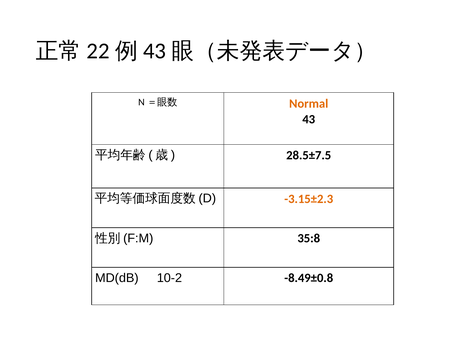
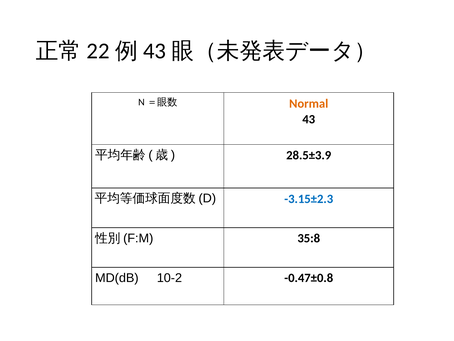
28.5±7.5: 28.5±7.5 -> 28.5±3.9 (309, 155)
-3.15±2.3 colour: orange -> blue (309, 199)
-8.49±0.8: -8.49±0.8 -> -0.47±0.8 (309, 278)
